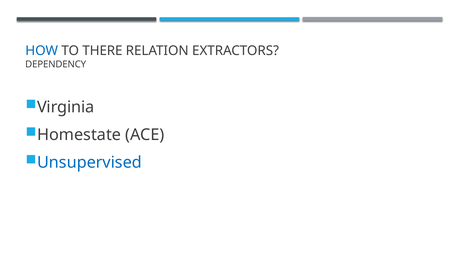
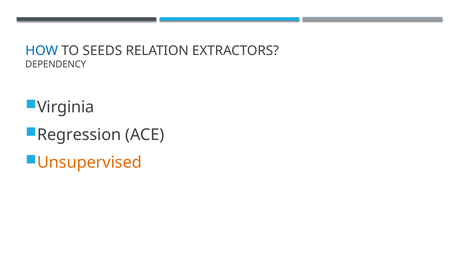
THERE: THERE -> SEEDS (102, 51)
Homestate: Homestate -> Regression (79, 135)
Unsupervised colour: blue -> orange (89, 163)
